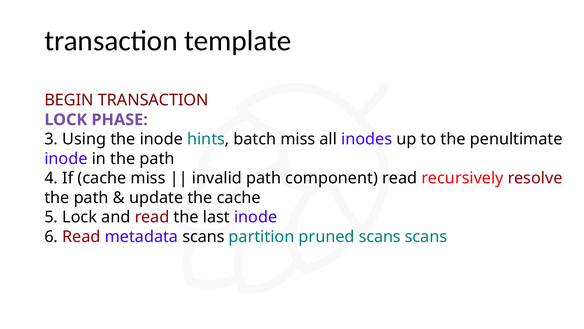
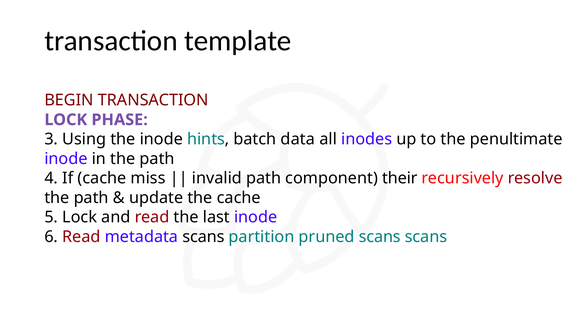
batch miss: miss -> data (298, 139)
component read: read -> their (400, 178)
